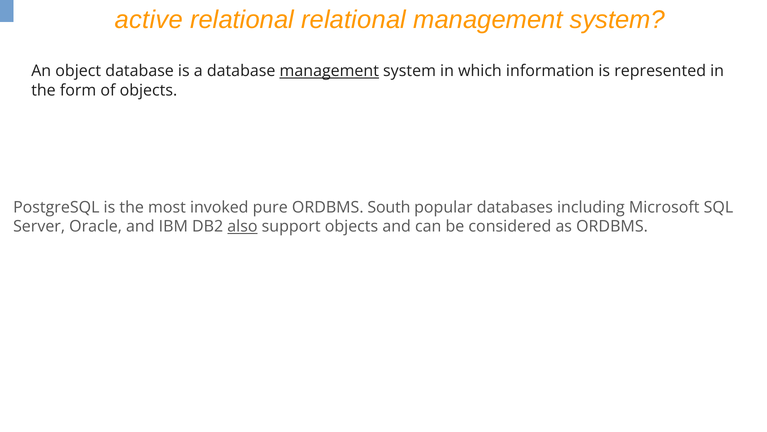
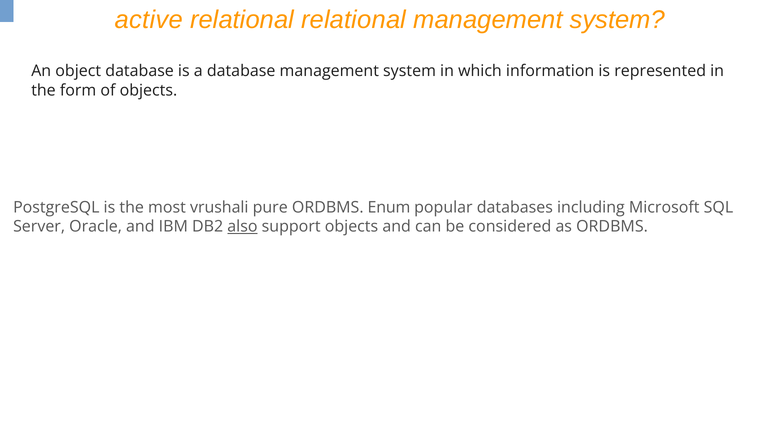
management underline: present -> none (329, 71)
invoked: invoked -> vrushali (219, 207)
South: South -> Enum (389, 207)
